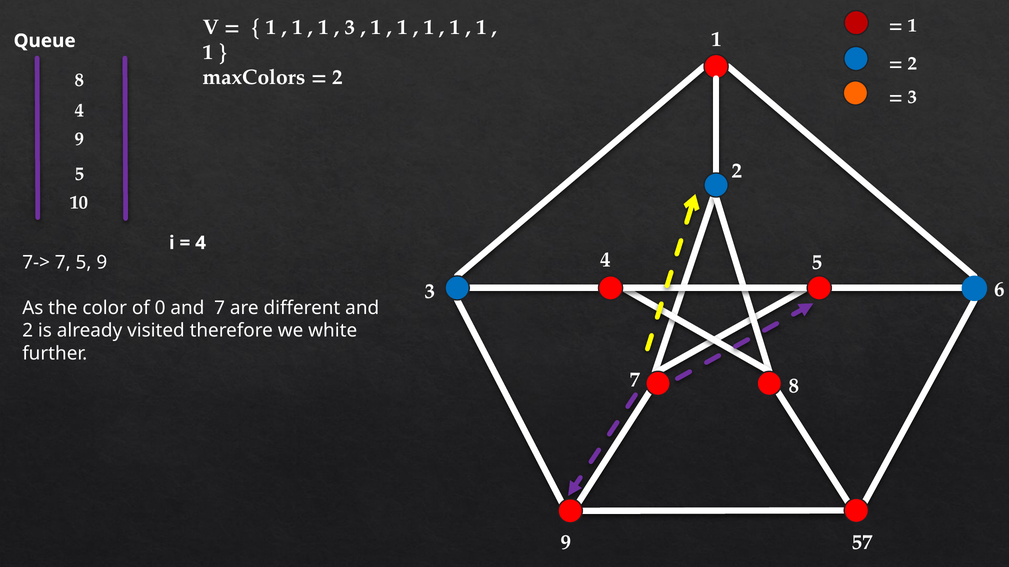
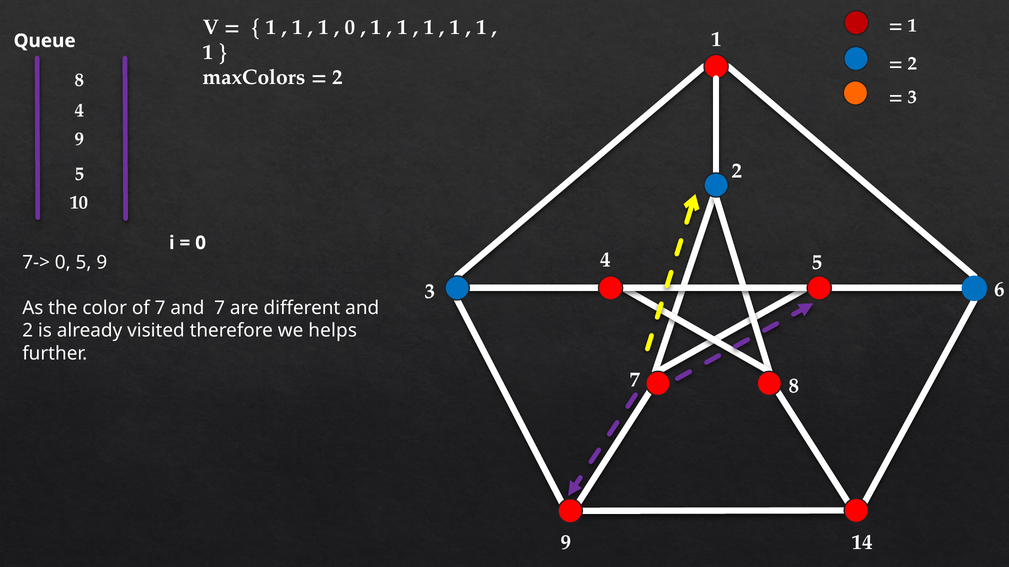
3: 3 -> 0 (350, 27)
4: 4 -> 0 (201, 243)
7-> 7: 7 -> 0 (63, 263)
of 0: 0 -> 7 (160, 308)
white: white -> helps (333, 331)
57: 57 -> 14 (862, 543)
